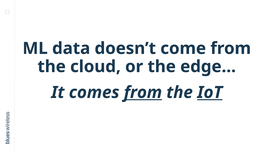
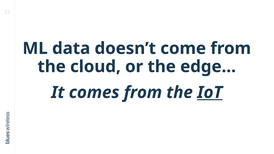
from underline: present -> none (143, 93)
